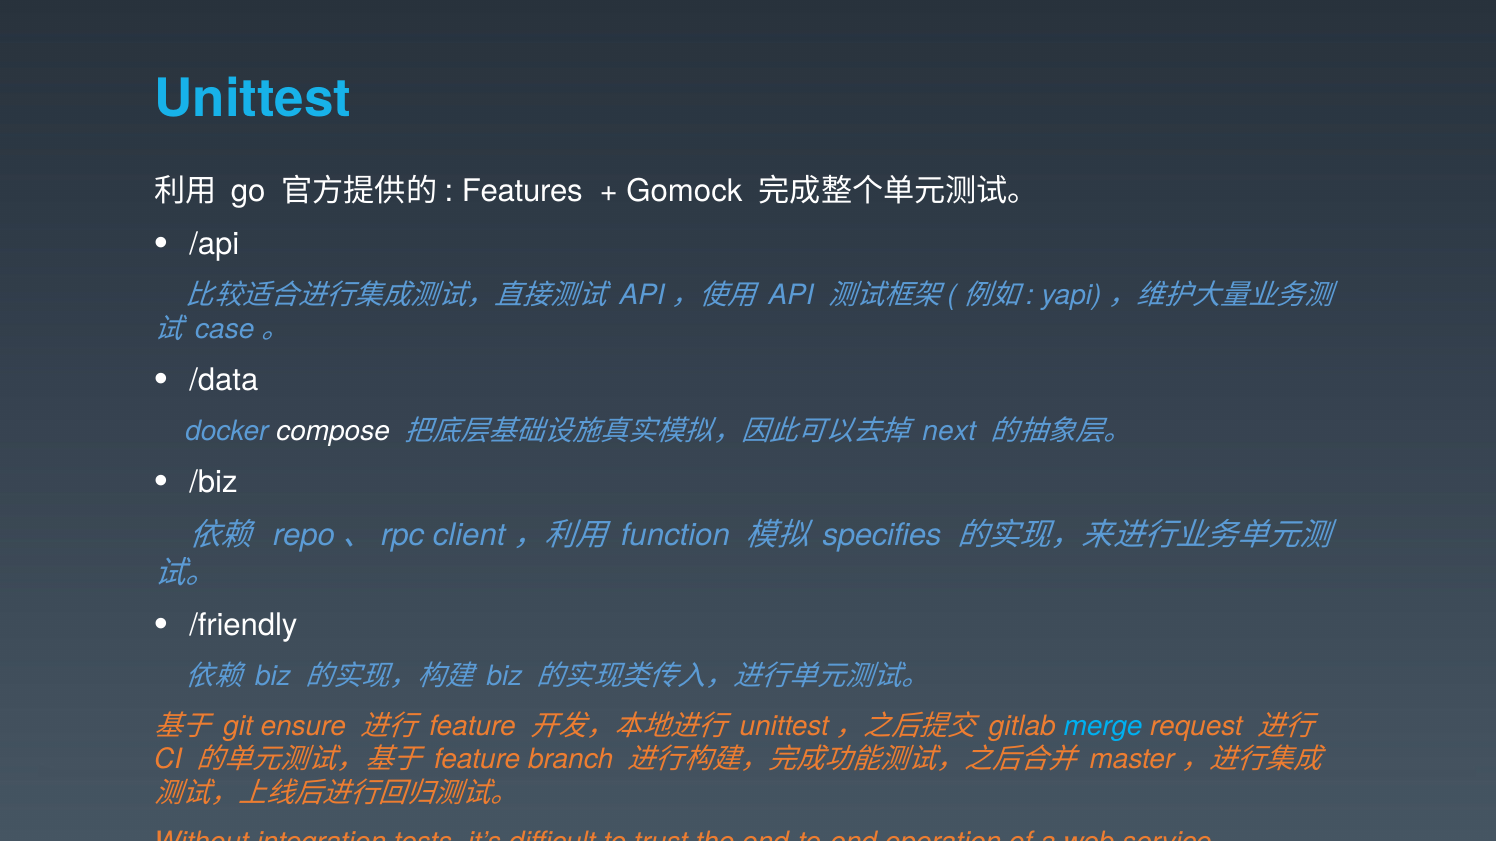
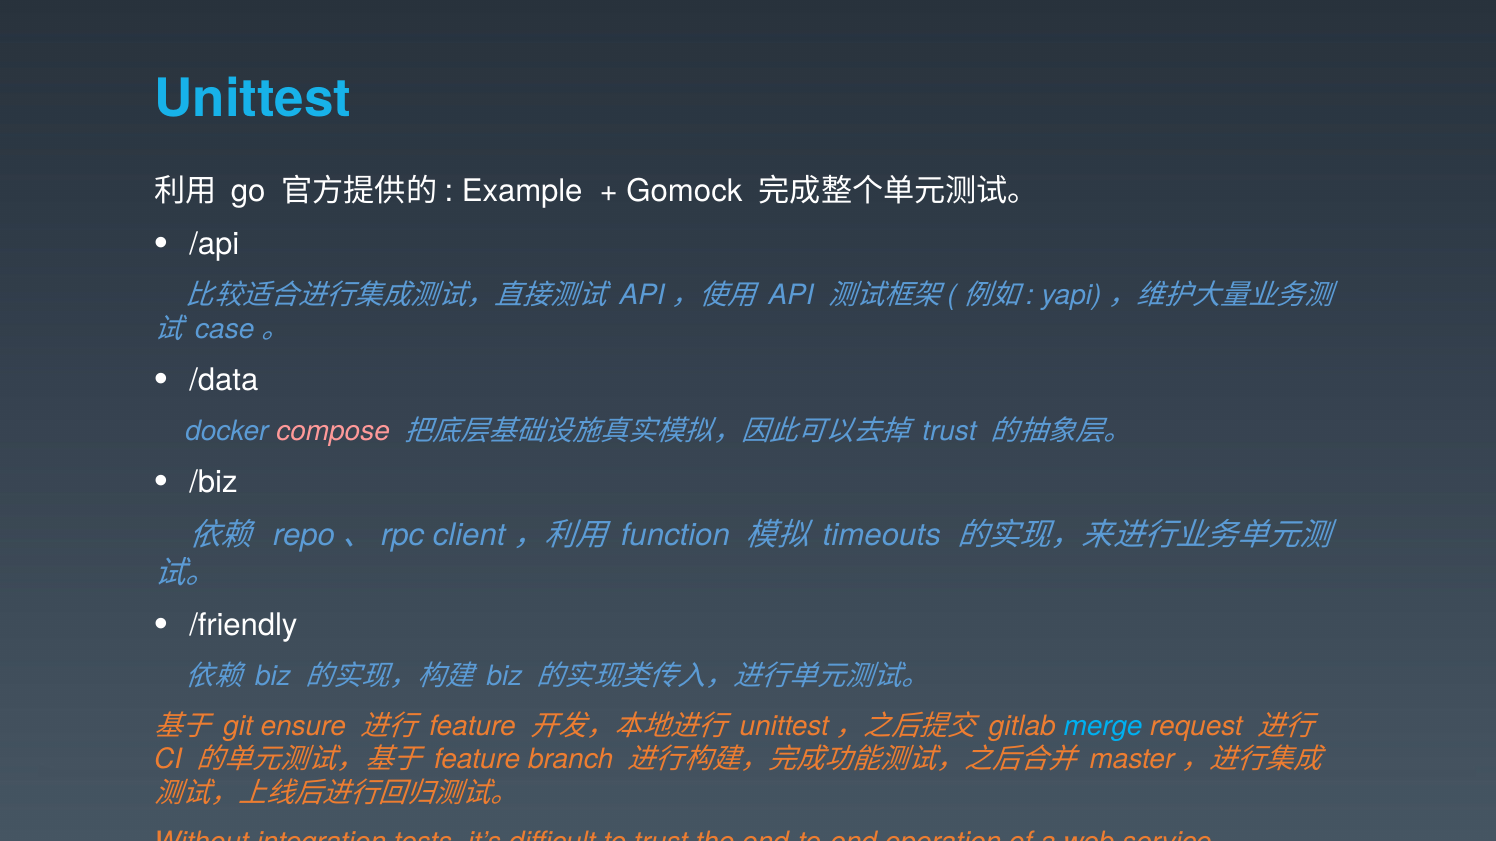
Features: Features -> Example (522, 192)
compose colour: white -> pink (333, 431)
next: next -> trust (949, 431)
specifies: specifies -> timeouts (882, 536)
